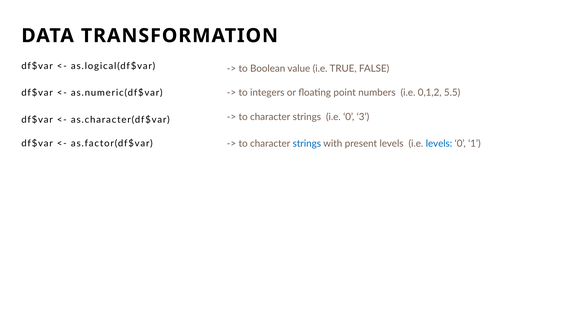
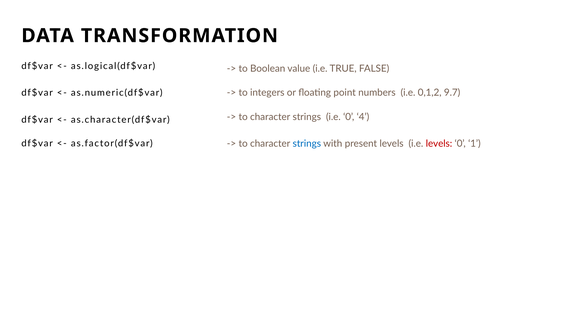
5.5: 5.5 -> 9.7 (452, 93)
3: 3 -> 4 (363, 117)
levels colour: blue -> red (439, 144)
